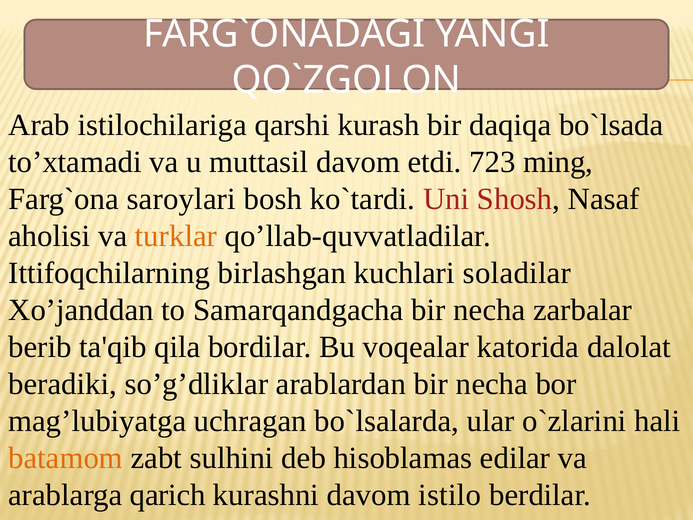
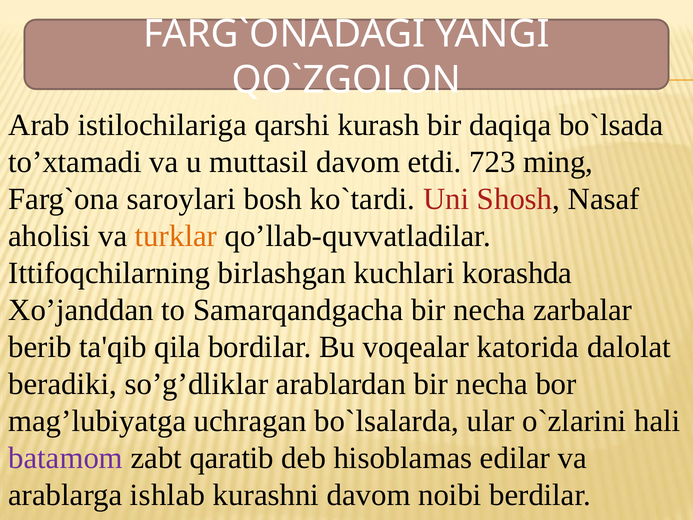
soladilar: soladilar -> korashda (517, 273)
batamom colour: orange -> purple (66, 458)
sulhini: sulhini -> qaratib (232, 458)
qarich: qarich -> ishlab (167, 495)
istilo: istilo -> noibi (450, 495)
